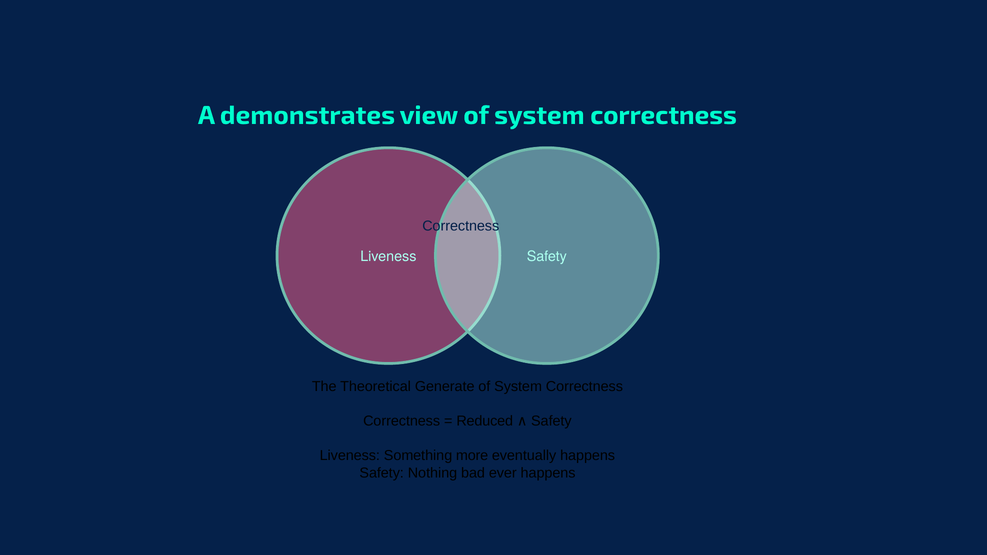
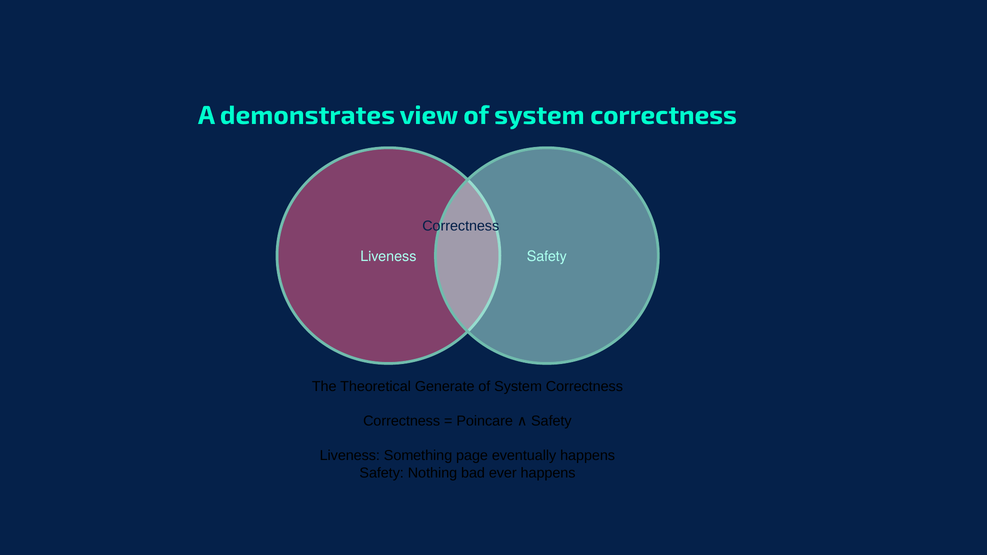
Reduced: Reduced -> Poincare (485, 421)
more: more -> page (472, 456)
